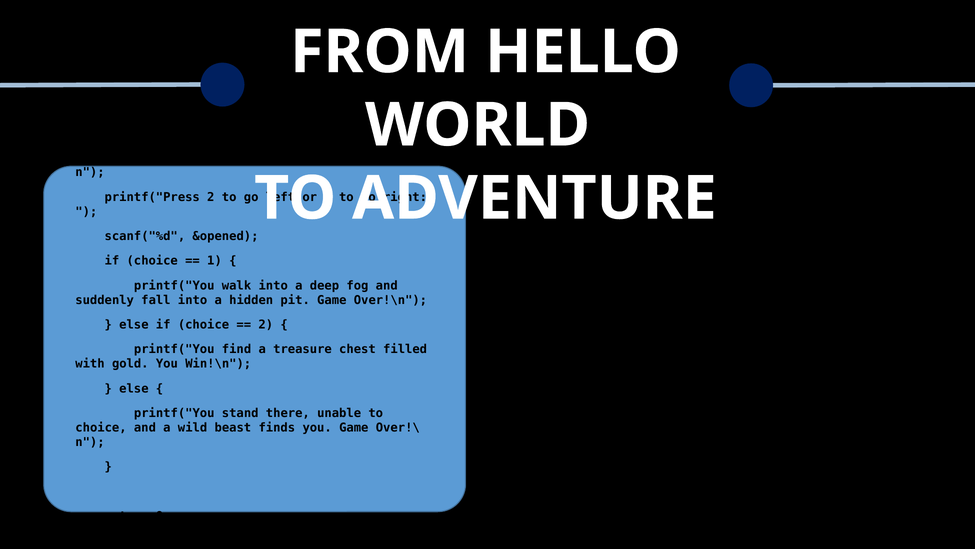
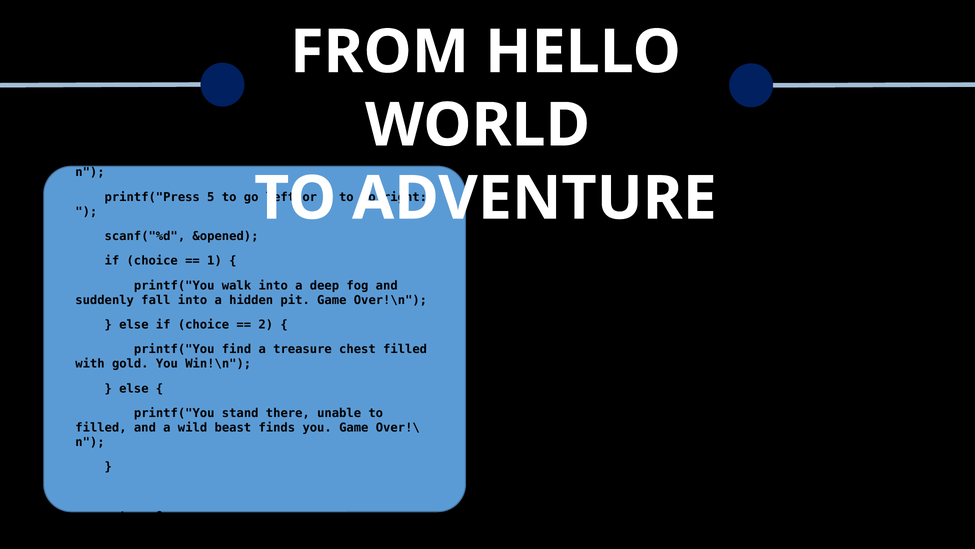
printf("Press 2: 2 -> 5 (211, 197)
choice: choice -> filled (101, 427)
